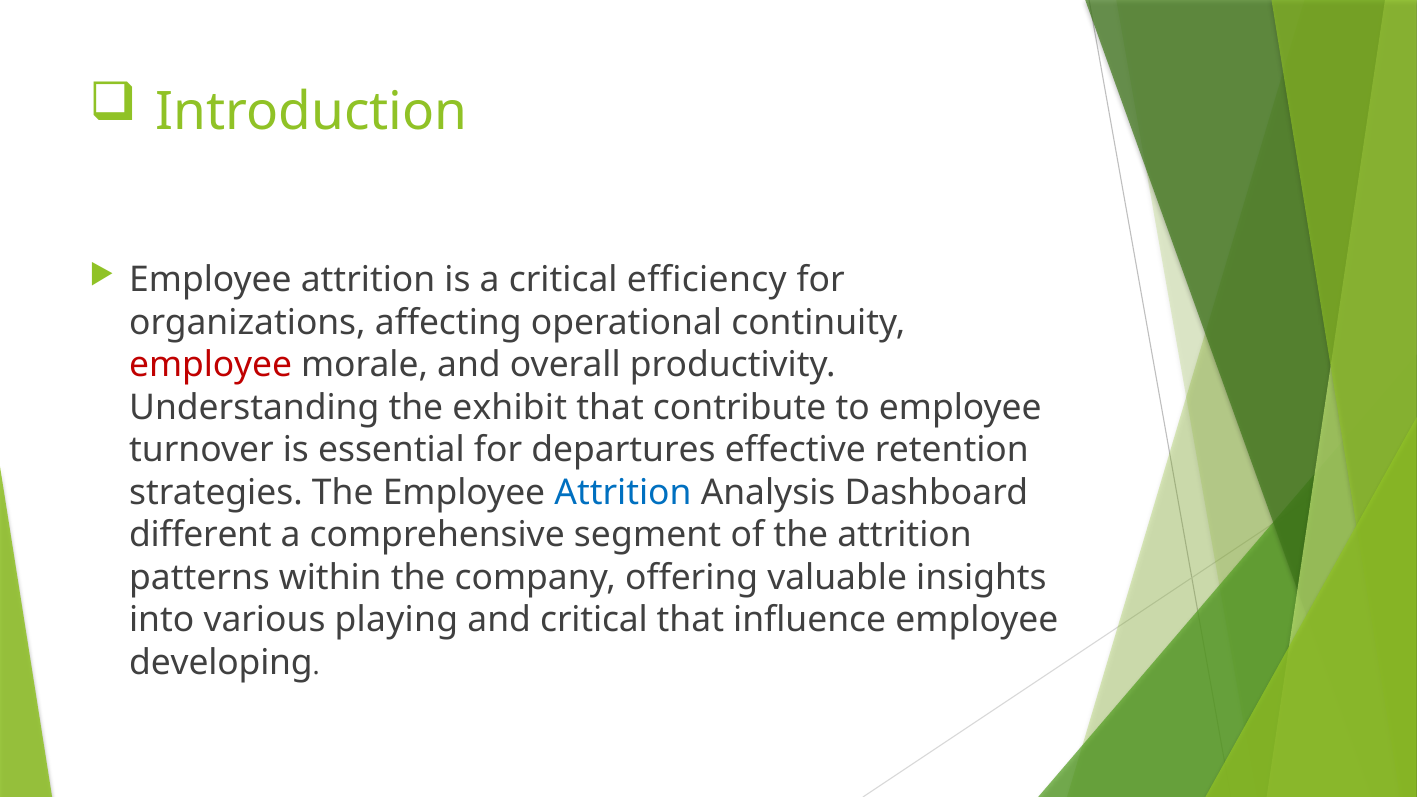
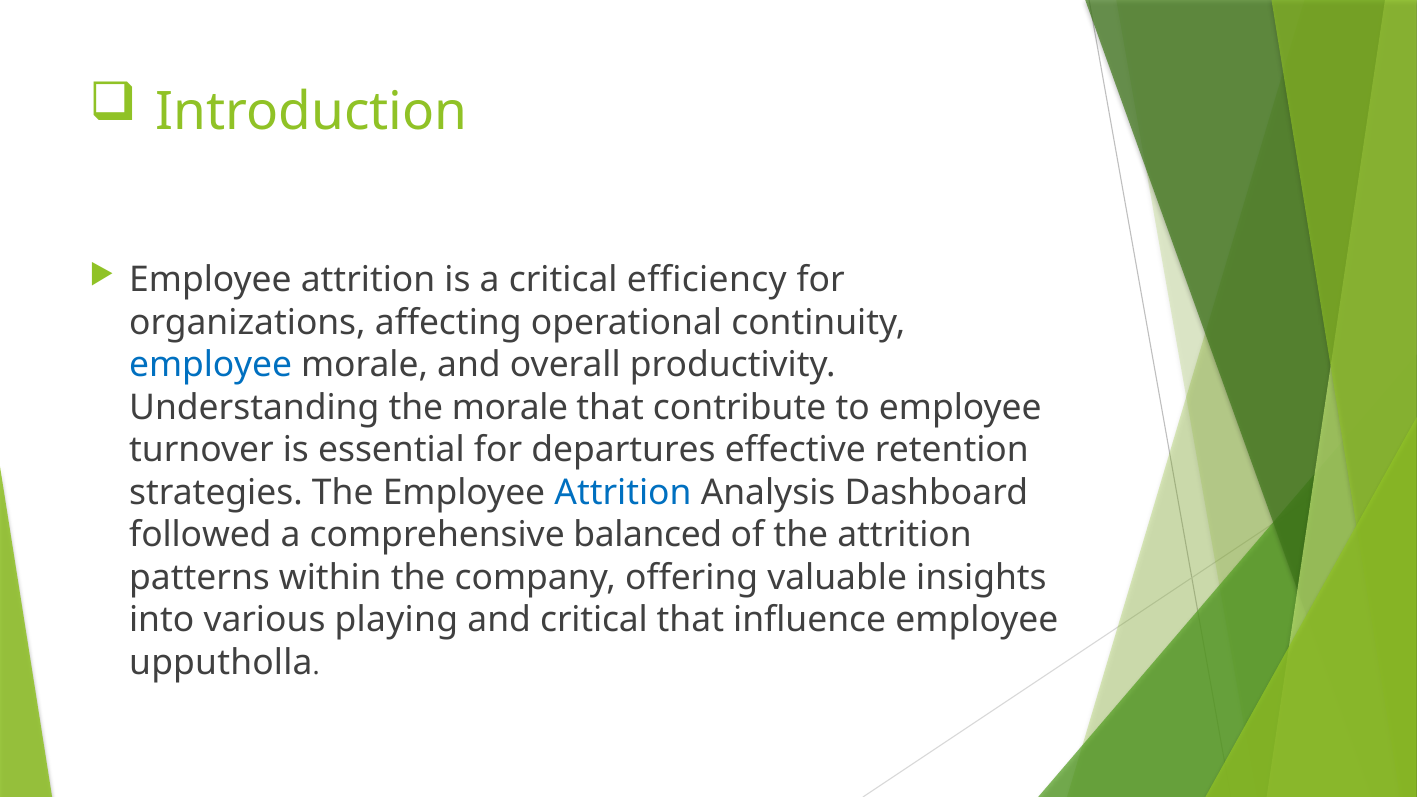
employee colour: red -> blue (211, 365)
the exhibit: exhibit -> morale (510, 408)
different: different -> followed (200, 535)
segment: segment -> balanced (648, 535)
developing: developing -> upputholla (221, 663)
